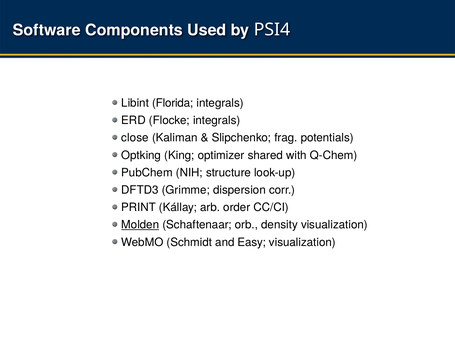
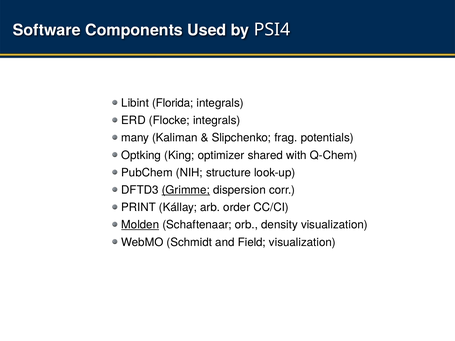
close: close -> many (135, 138)
Grimme underline: none -> present (186, 190)
Easy: Easy -> Field (252, 242)
